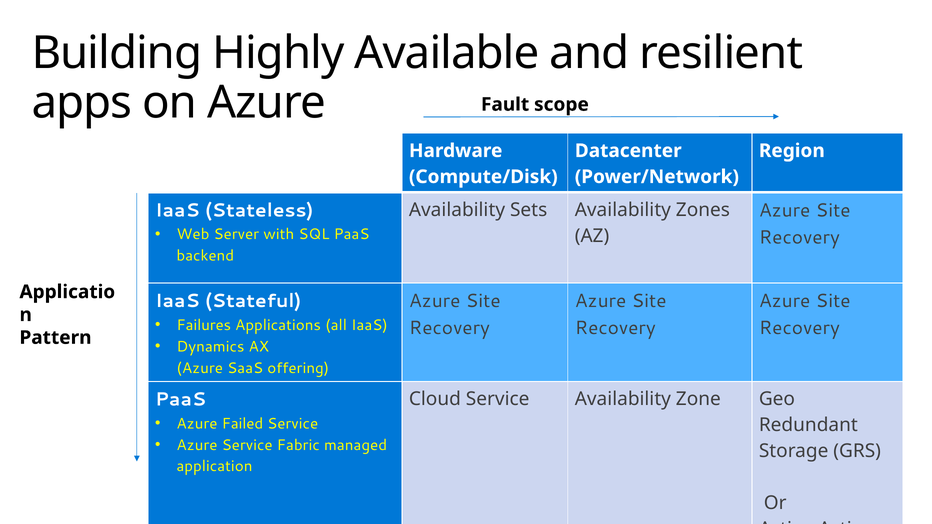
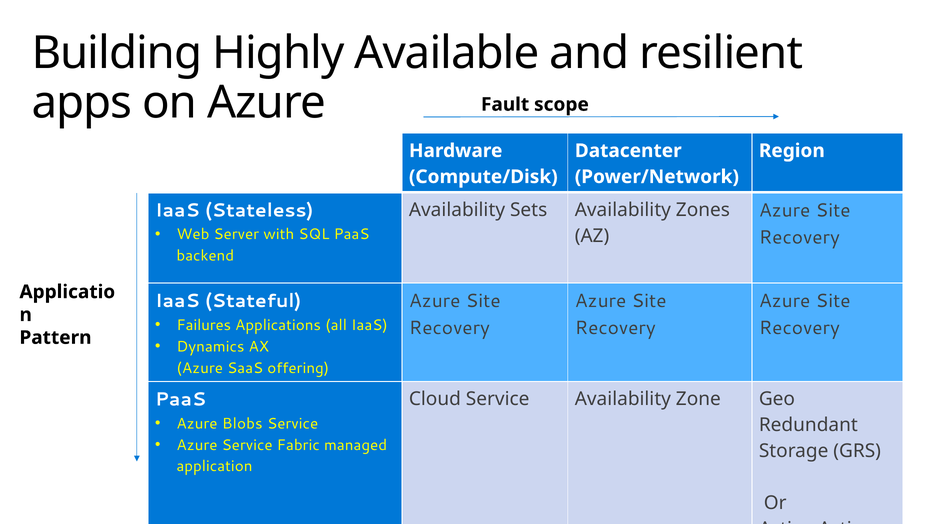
Failed: Failed -> Blobs (242, 424)
